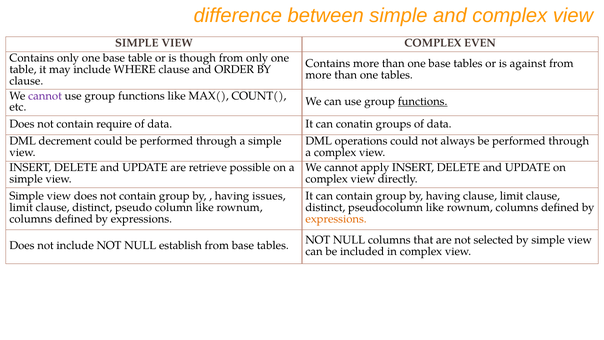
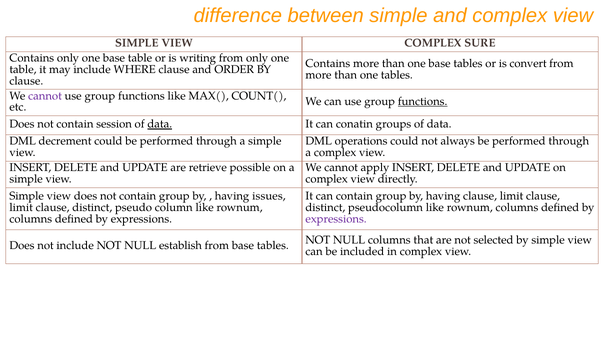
EVEN: EVEN -> SURE (480, 43)
though: though -> writing (198, 58)
against: against -> convert (528, 64)
require: require -> session (114, 124)
data underline: none -> present (160, 124)
expressions colour: orange -> purple (336, 219)
